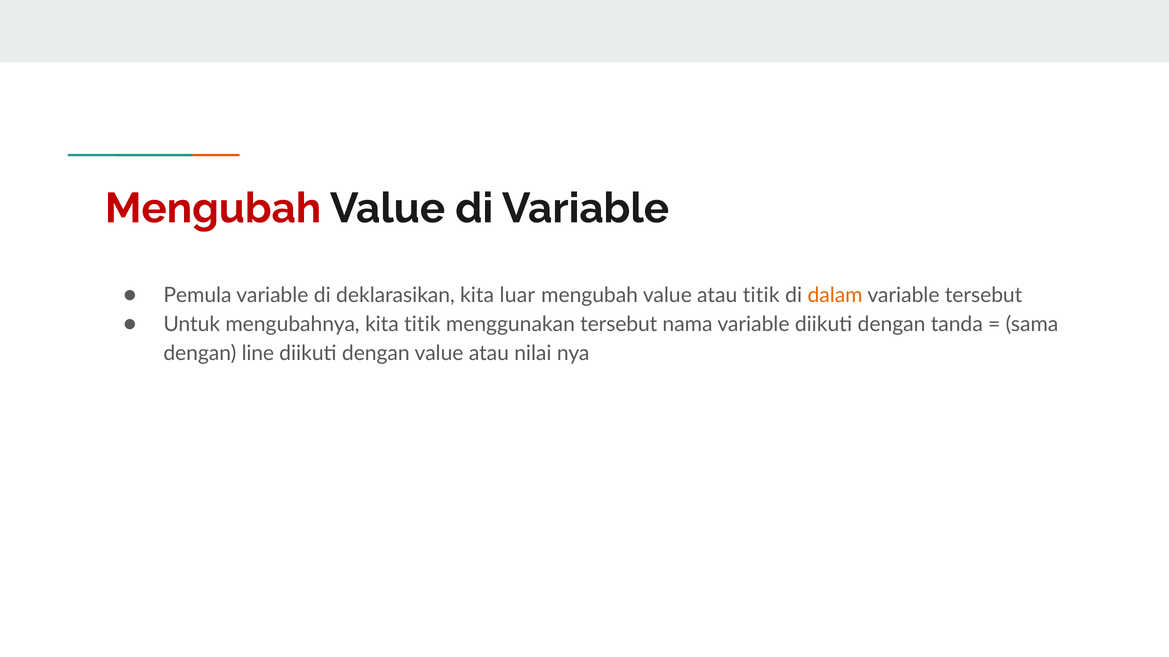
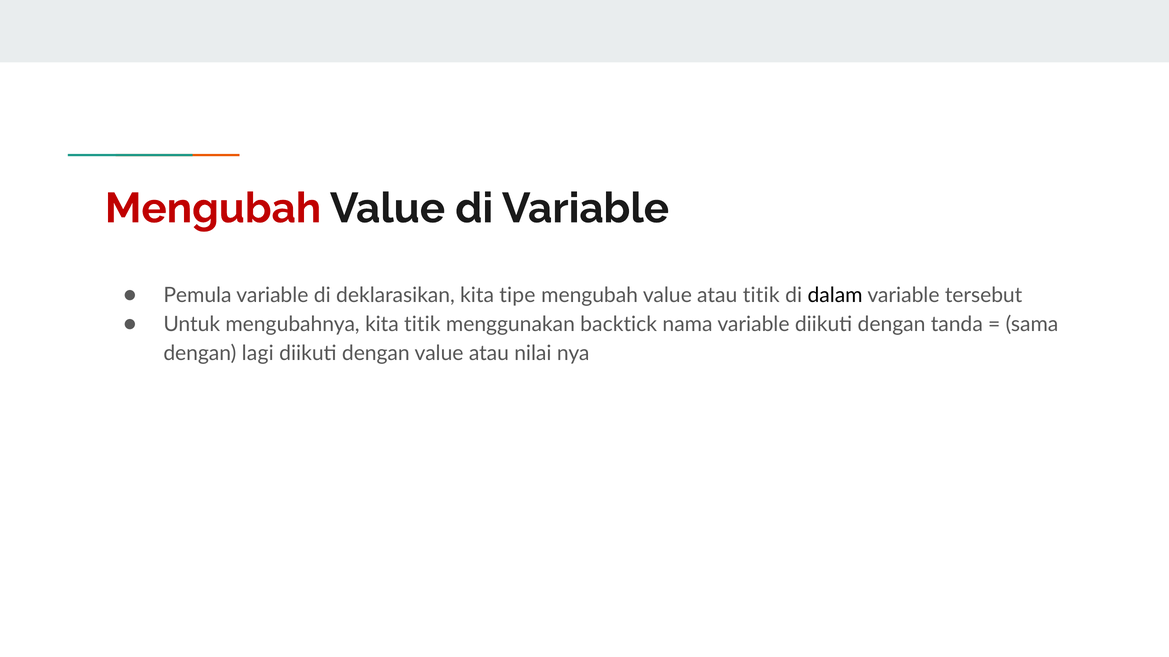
luar: luar -> tipe (517, 295)
dalam colour: orange -> black (835, 295)
menggunakan tersebut: tersebut -> backtick (619, 325)
line: line -> lagi (258, 354)
